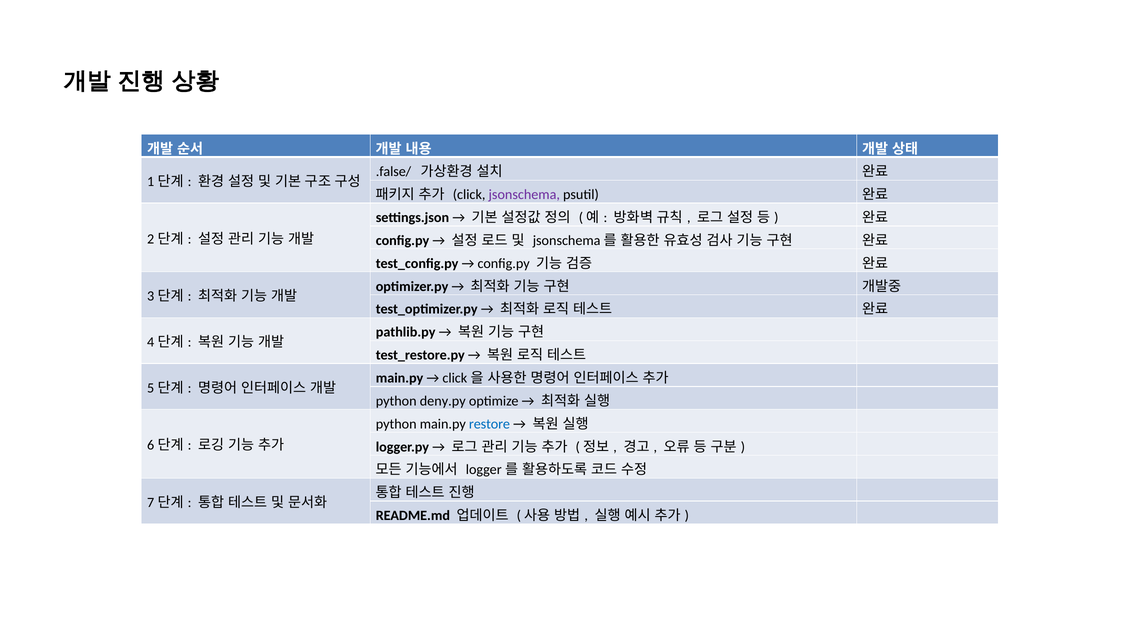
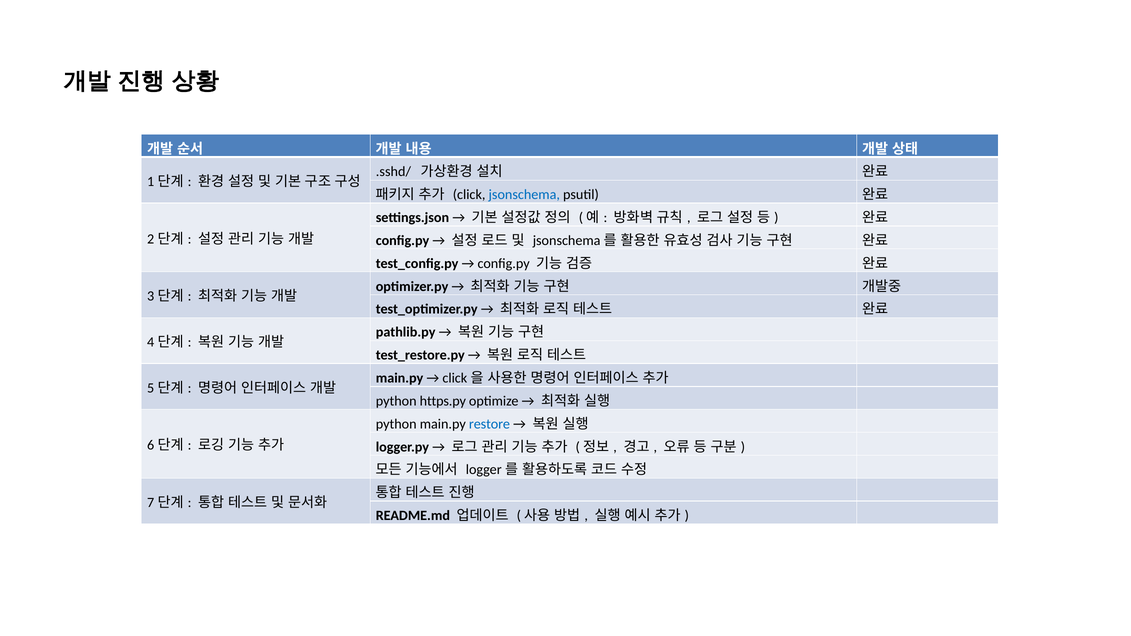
.false/: .false/ -> .sshd/ (393, 172)
jsonschema colour: purple -> blue (524, 195)
deny.py: deny.py -> https.py (443, 401)
